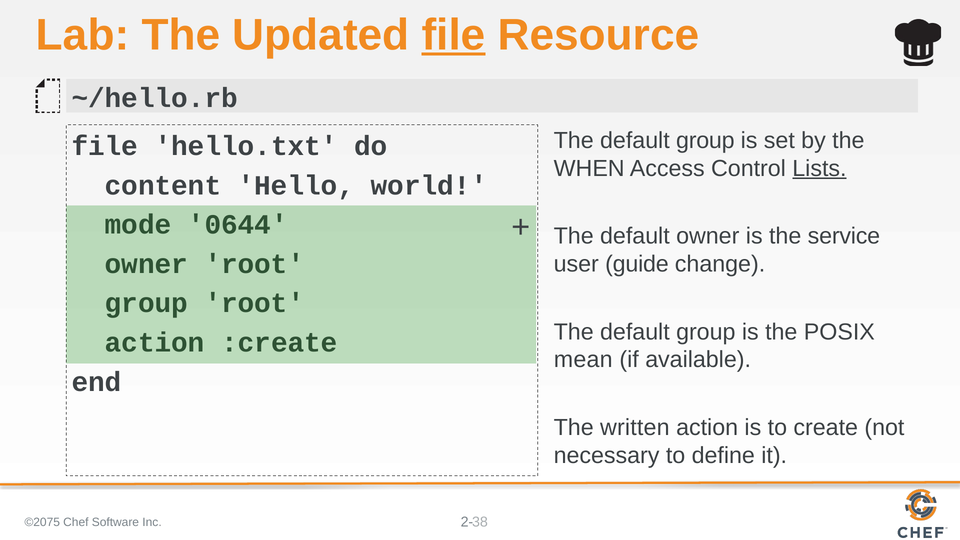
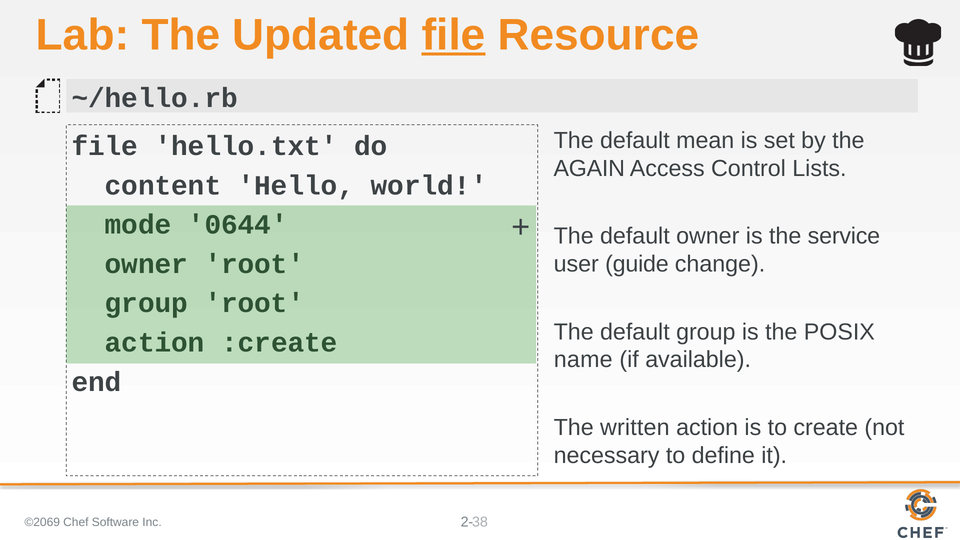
group: group -> mean (705, 140)
WHEN: WHEN -> AGAIN (589, 168)
Lists underline: present -> none (819, 168)
mean: mean -> name (583, 360)
©2075: ©2075 -> ©2069 (42, 522)
